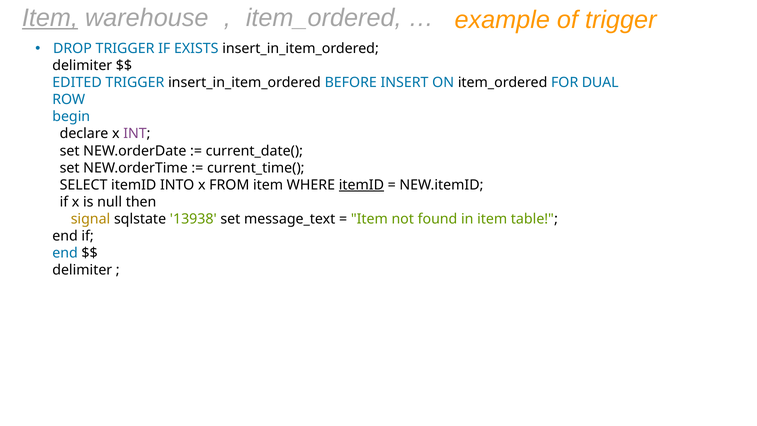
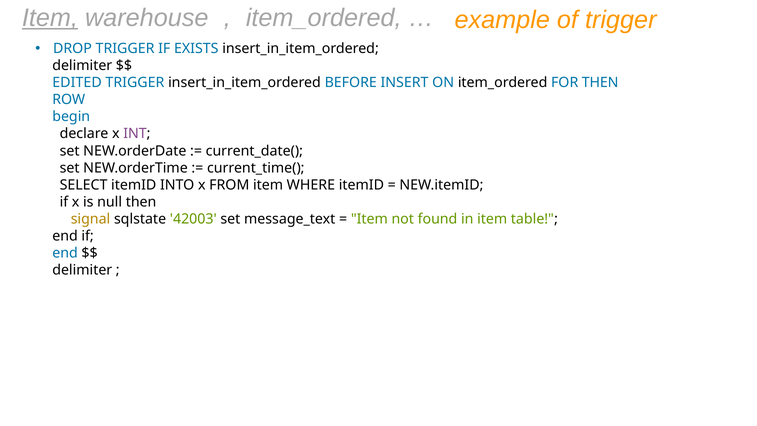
FOR DUAL: DUAL -> THEN (600, 83)
itemID underline: present -> none (361, 185)
13938: 13938 -> 42003 (193, 219)
